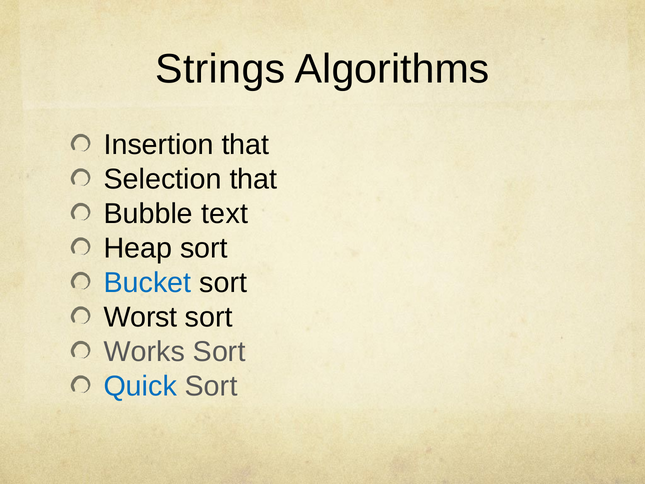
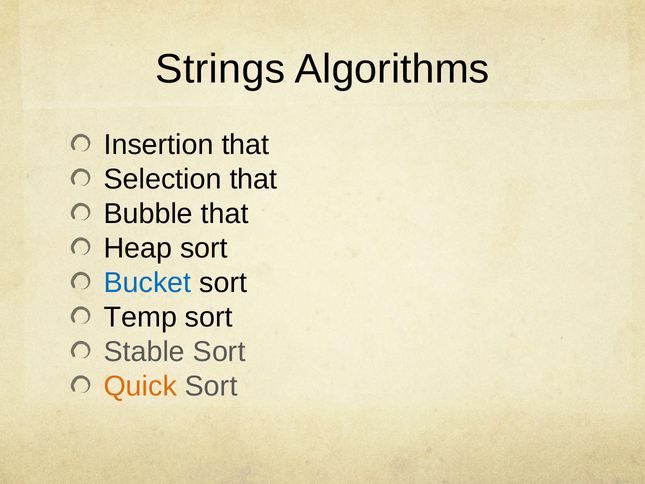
Bubble text: text -> that (225, 214)
Worst: Worst -> Temp (140, 317)
Works: Works -> Stable (144, 351)
Quick colour: blue -> orange (140, 386)
